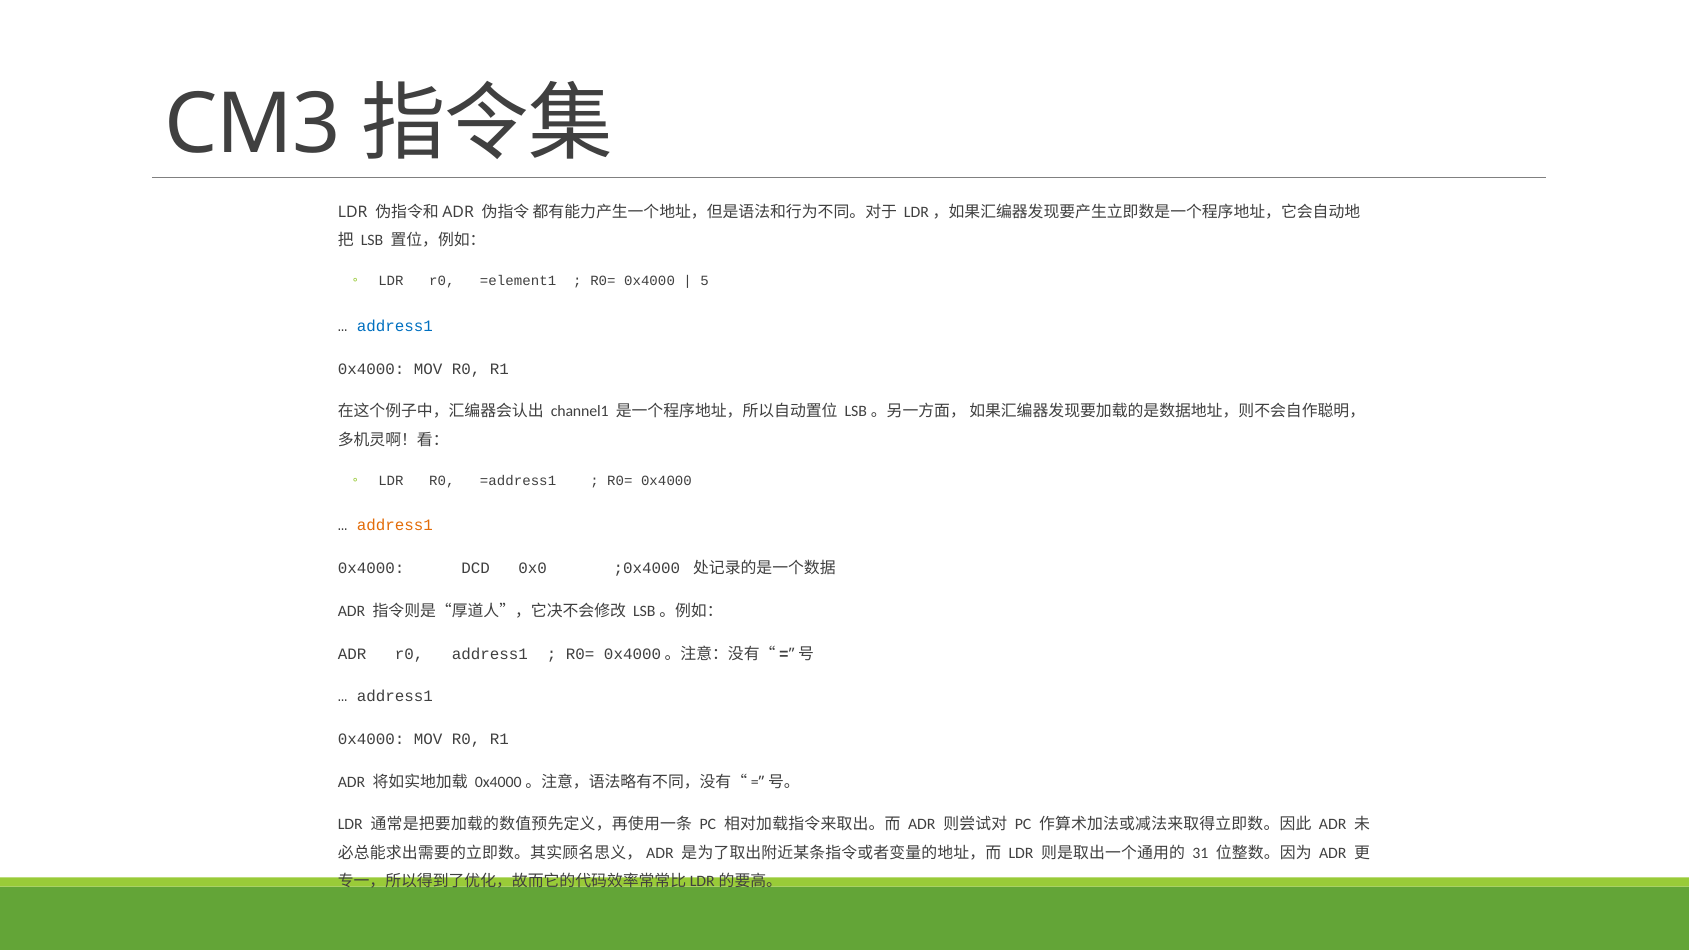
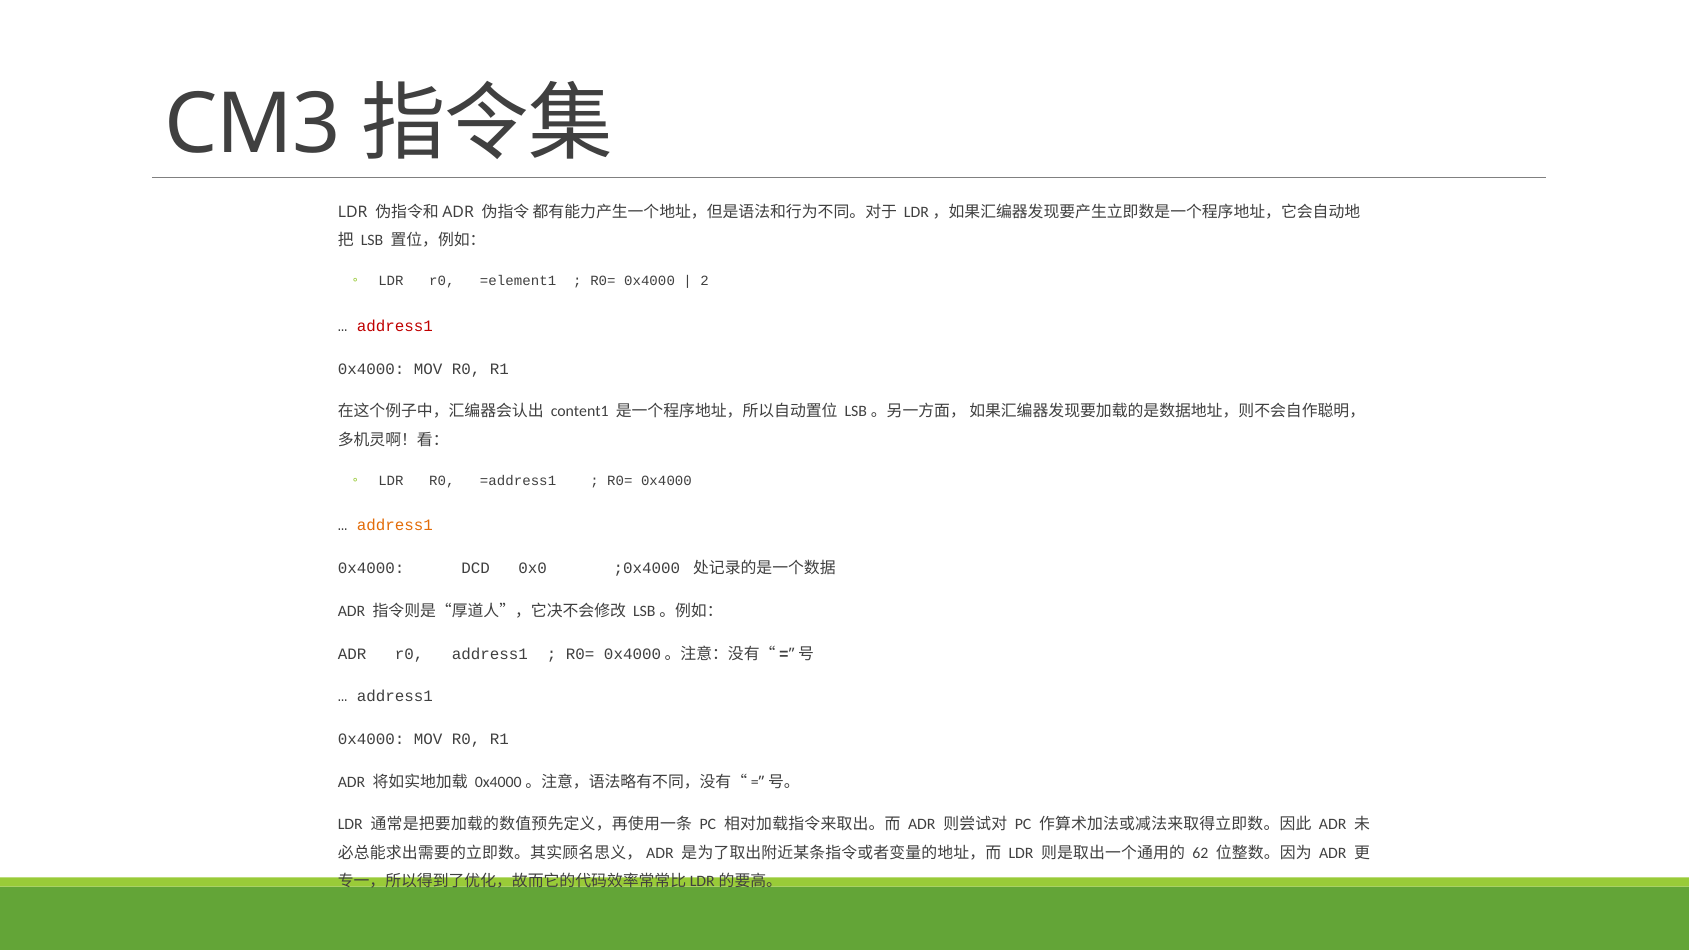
5: 5 -> 2 (705, 281)
address1 colour: blue -> red (395, 326)
channel1: channel1 -> content1 (580, 412)
31: 31 -> 62 (1200, 853)
